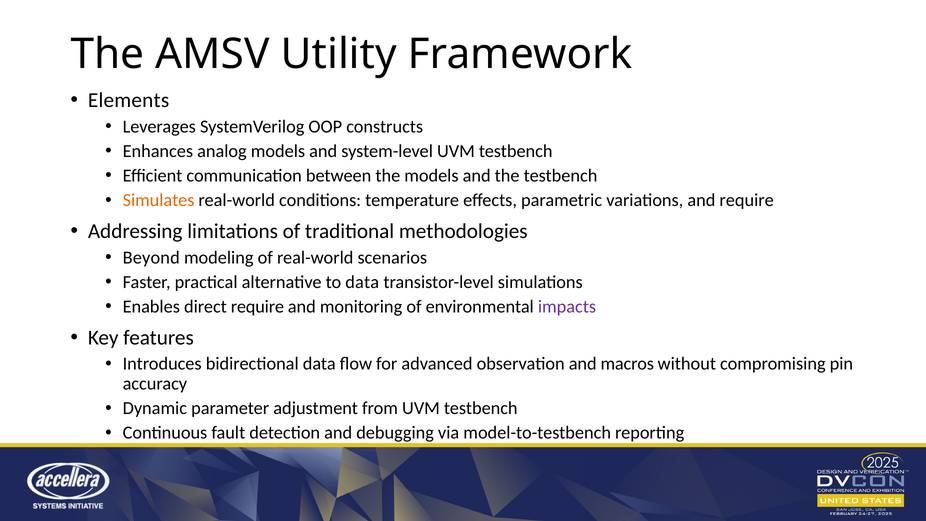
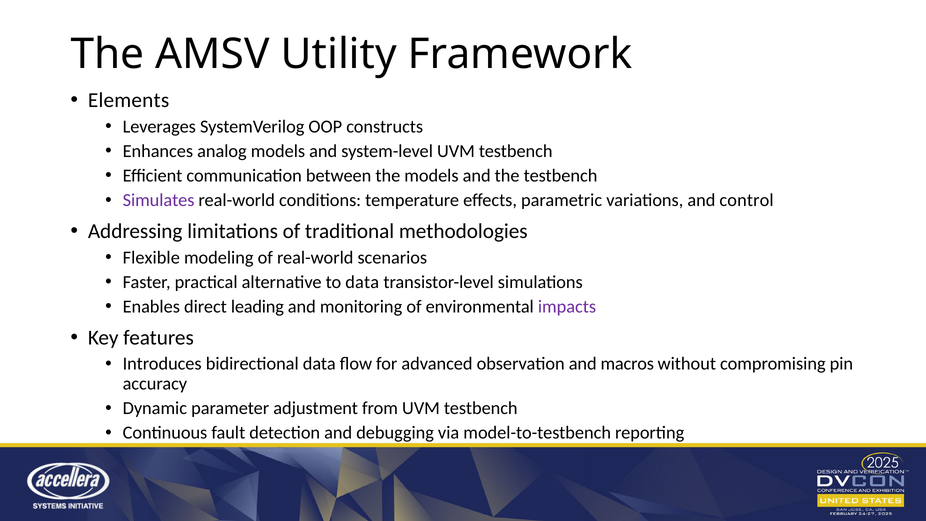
Simulates colour: orange -> purple (159, 200)
and require: require -> control (747, 200)
Beyond: Beyond -> Flexible (151, 257)
direct require: require -> leading (257, 307)
